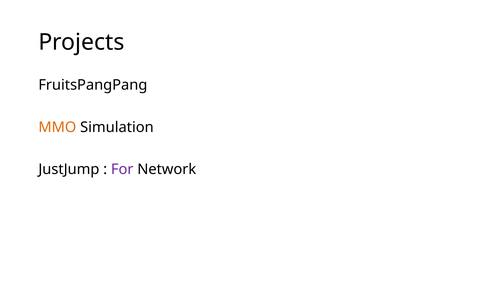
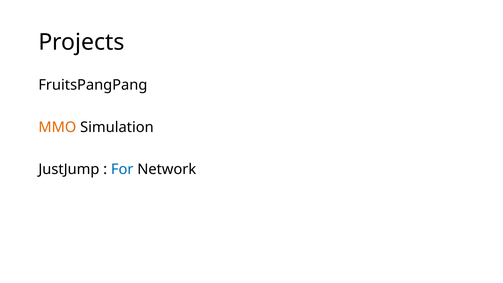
For colour: purple -> blue (122, 169)
